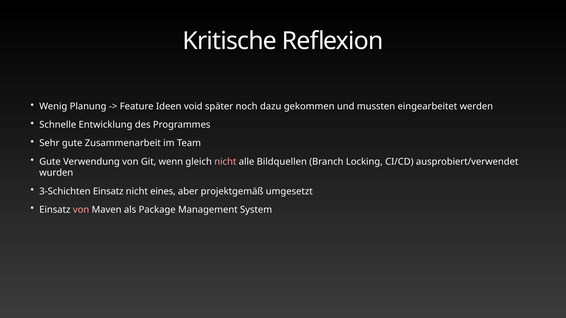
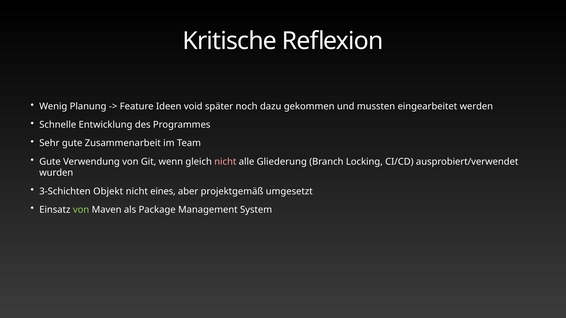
Bildquellen: Bildquellen -> Gliederung (282, 162)
3-Schichten Einsatz: Einsatz -> Objekt (108, 191)
von colour: pink -> light green (81, 210)
